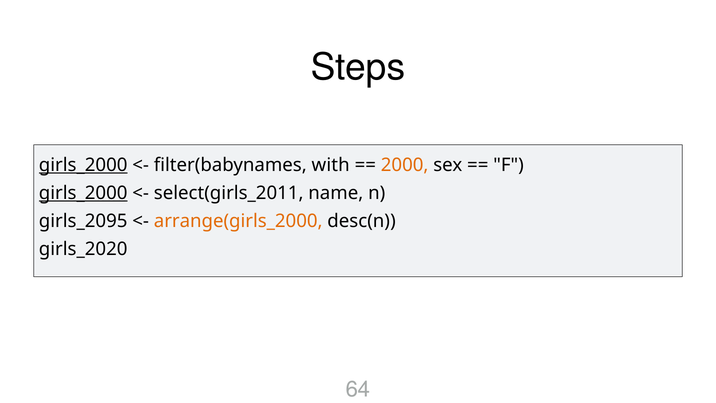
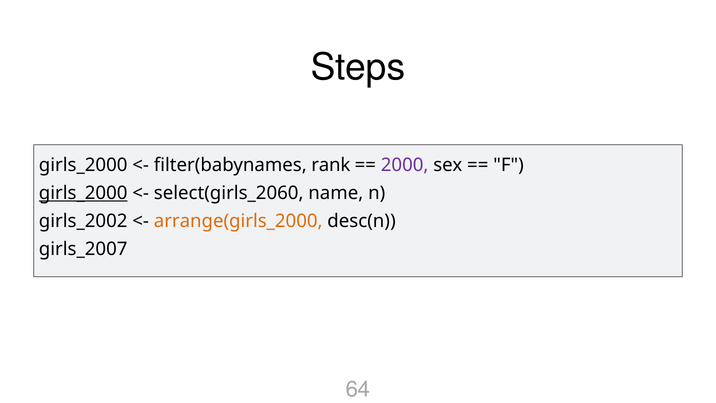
girls_2000 underline: present -> none (83, 165)
with: with -> rank (331, 165)
2000 colour: orange -> purple (405, 165)
select(girls_2011: select(girls_2011 -> select(girls_2060 (229, 193)
girls_2095: girls_2095 -> girls_2002 (83, 221)
girls_2020: girls_2020 -> girls_2007 (83, 249)
